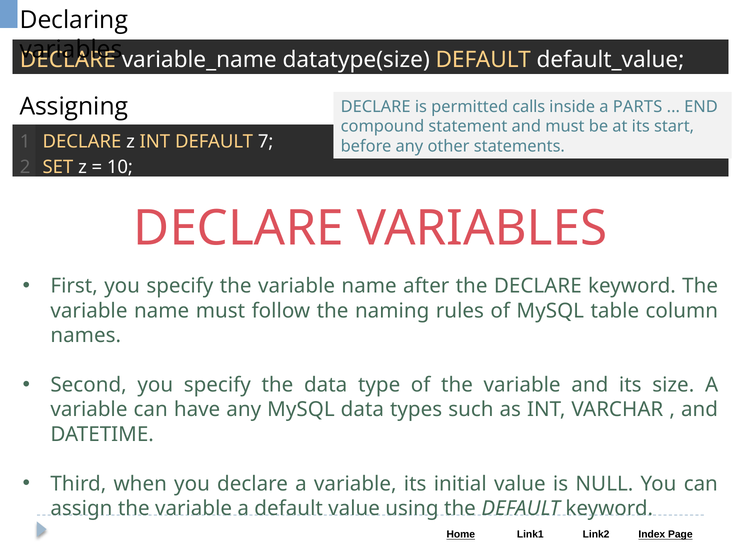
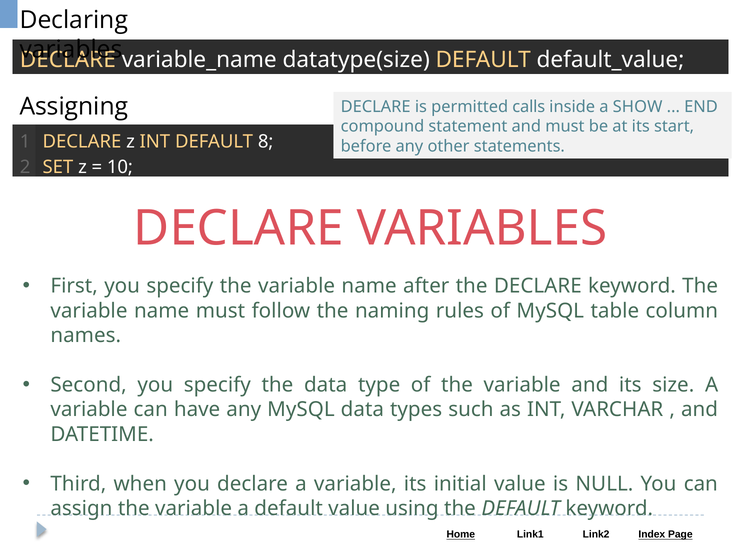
PARTS: PARTS -> SHOW (638, 107)
7: 7 -> 8 (266, 142)
